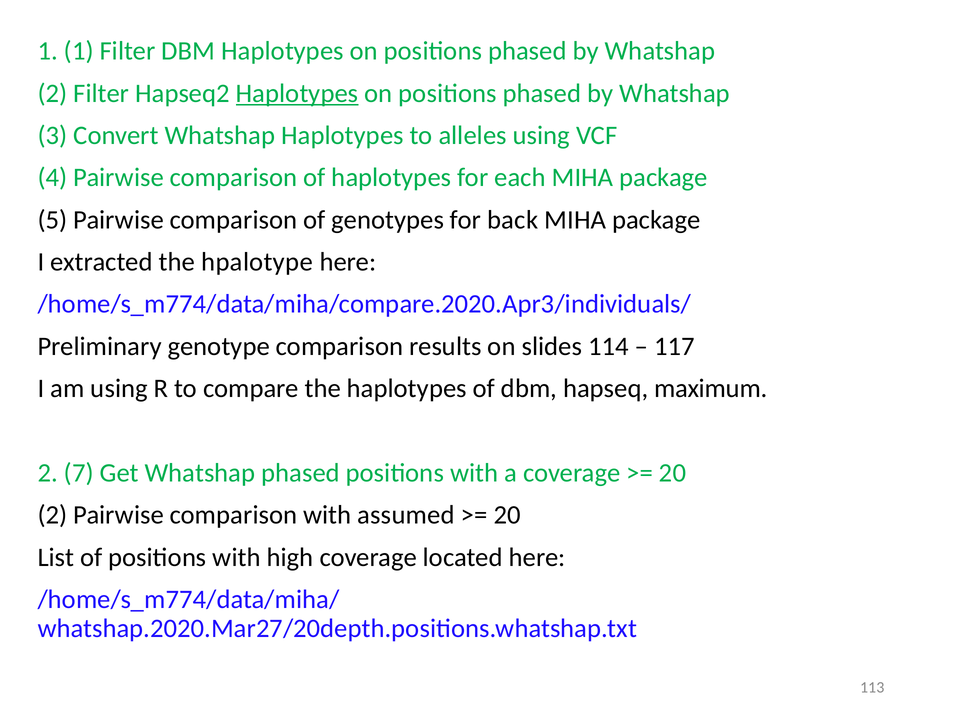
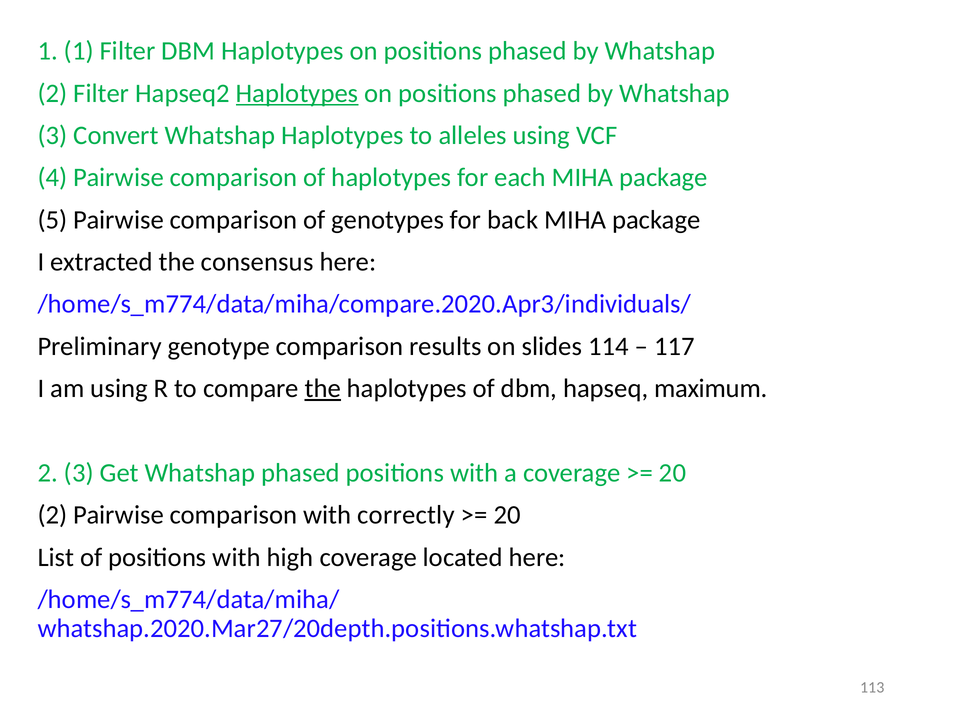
hpalotype: hpalotype -> consensus (257, 262)
the underline: none -> present (323, 389)
2 7: 7 -> 3 (79, 473)
assumed: assumed -> correctly (406, 515)
